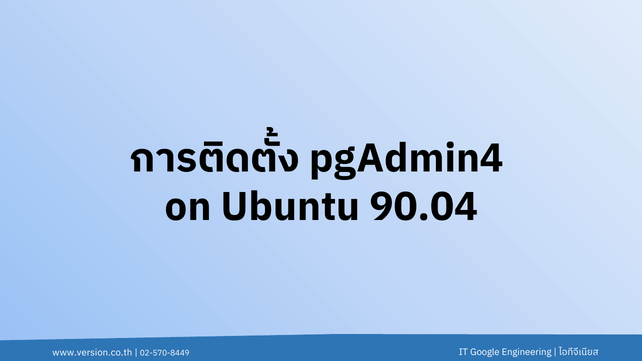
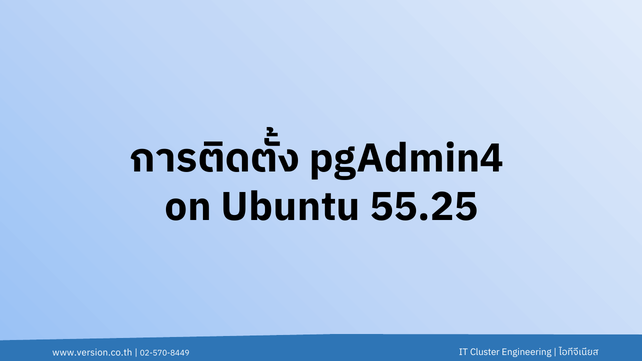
90.04: 90.04 -> 55.25 (424, 207)
Google: Google -> Cluster (485, 352)
